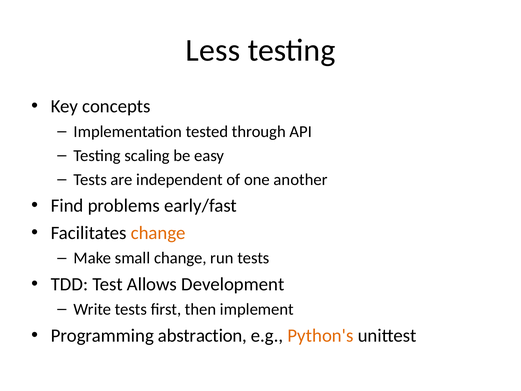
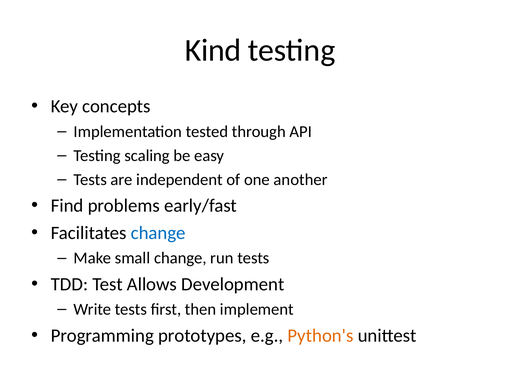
Less: Less -> Kind (213, 50)
change colour: orange -> blue (158, 233)
abstraction: abstraction -> prototypes (202, 335)
